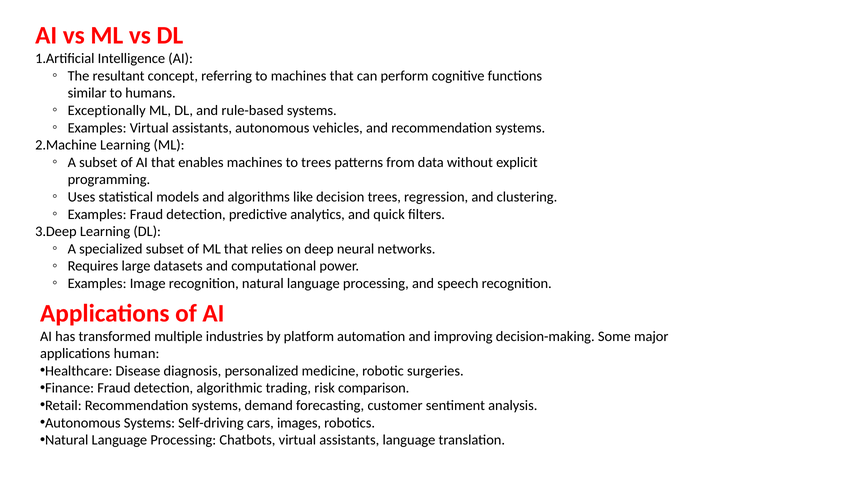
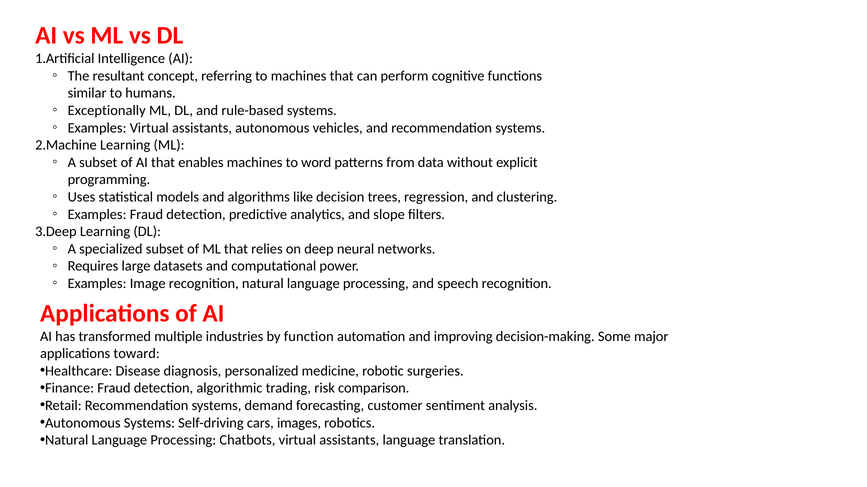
to trees: trees -> word (316, 163)
quick: quick -> slope (389, 215)
platform: platform -> function (309, 337)
human: human -> toward (137, 354)
